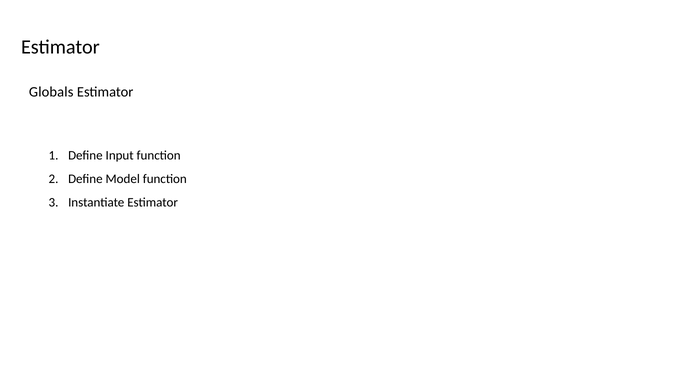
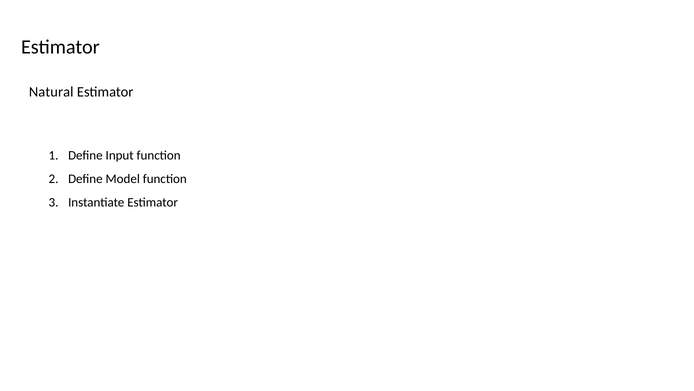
Globals: Globals -> Natural (51, 92)
